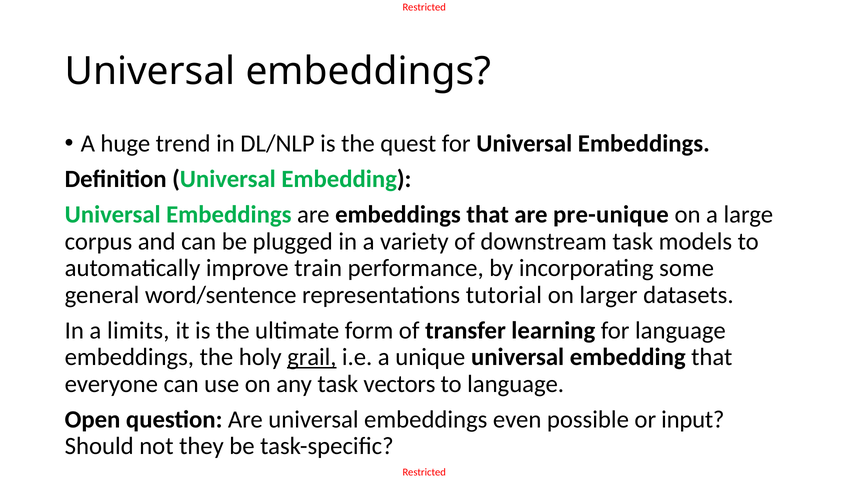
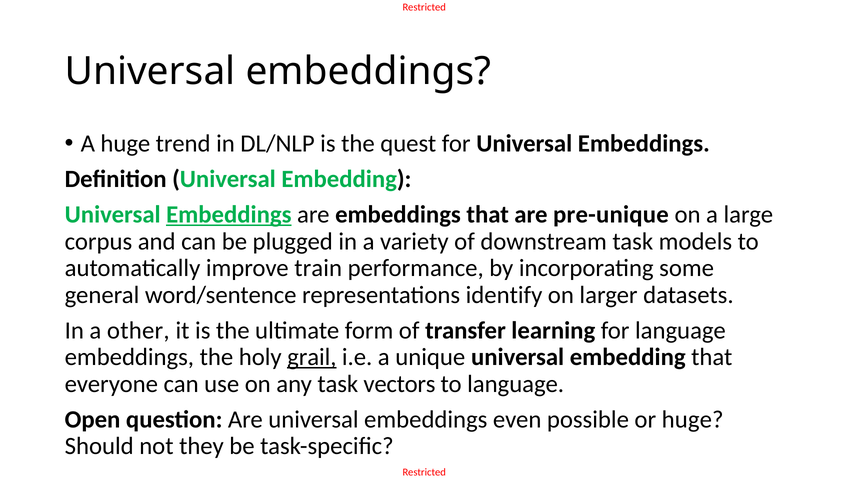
Embeddings underline: none -> present (229, 215)
tutorial: tutorial -> identify (504, 295)
limits: limits -> other (138, 330)
or input: input -> huge (693, 419)
